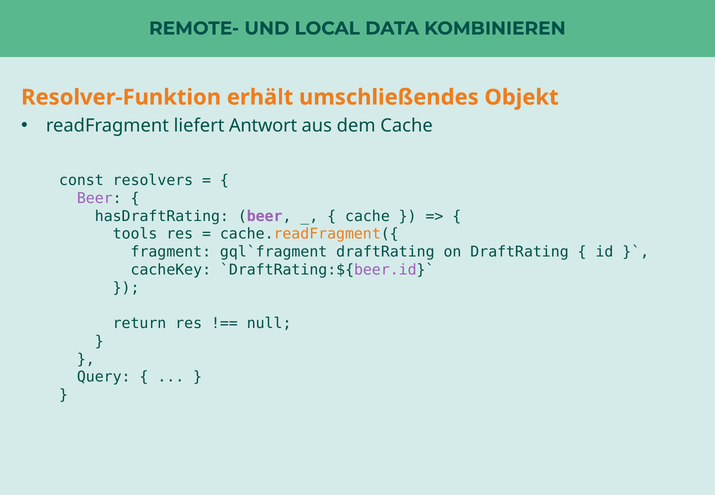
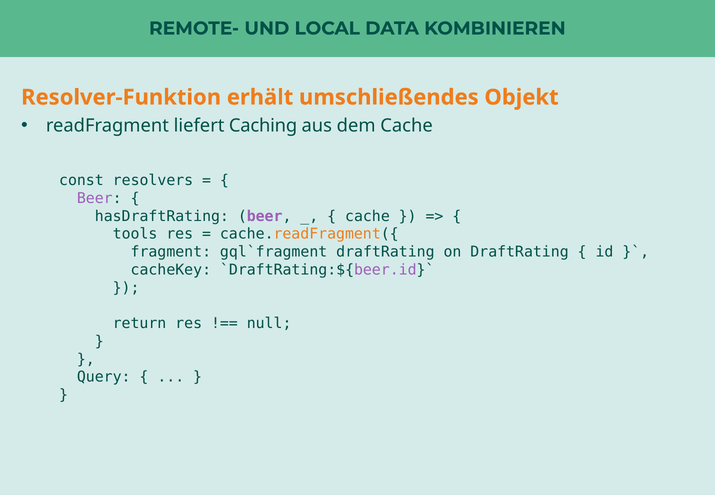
Antwort: Antwort -> Caching (263, 126)
